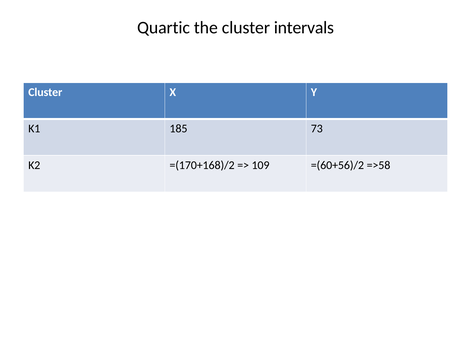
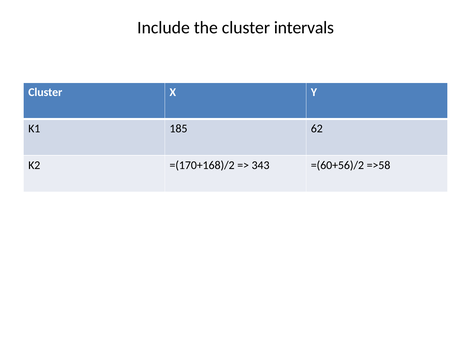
Quartic: Quartic -> Include (163, 27)
73: 73 -> 62 (317, 128)
109: 109 -> 343 (261, 165)
